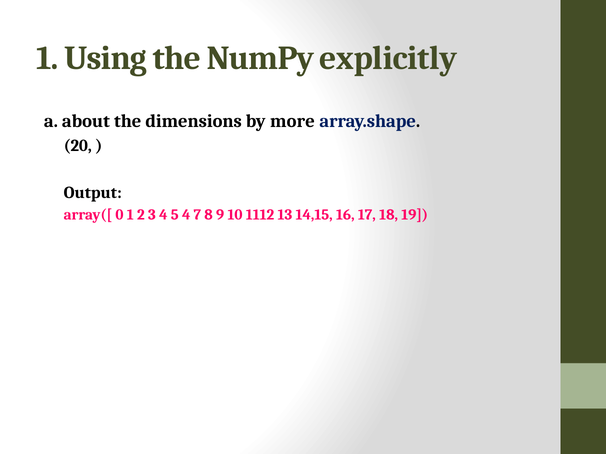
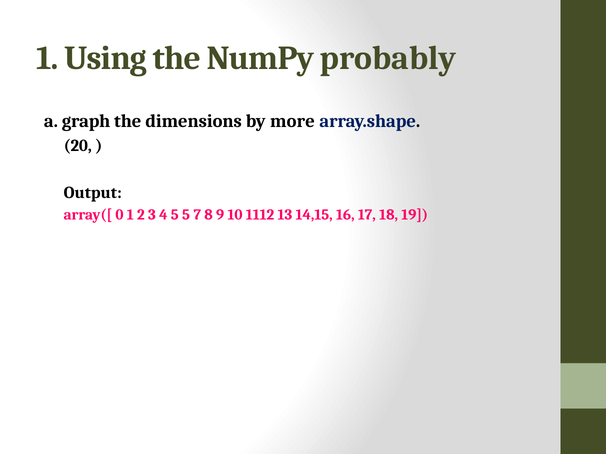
explicitly: explicitly -> probably (388, 58)
about: about -> graph (86, 121)
5 4: 4 -> 5 (186, 215)
